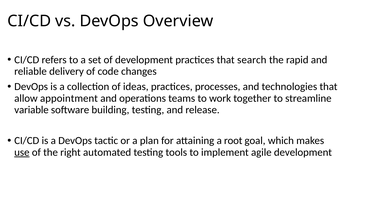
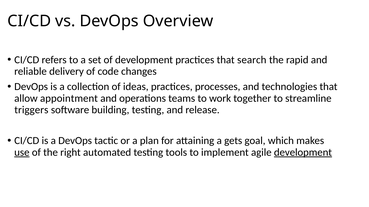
variable: variable -> triggers (31, 110)
root: root -> gets (233, 141)
development underline: none -> present (303, 153)
